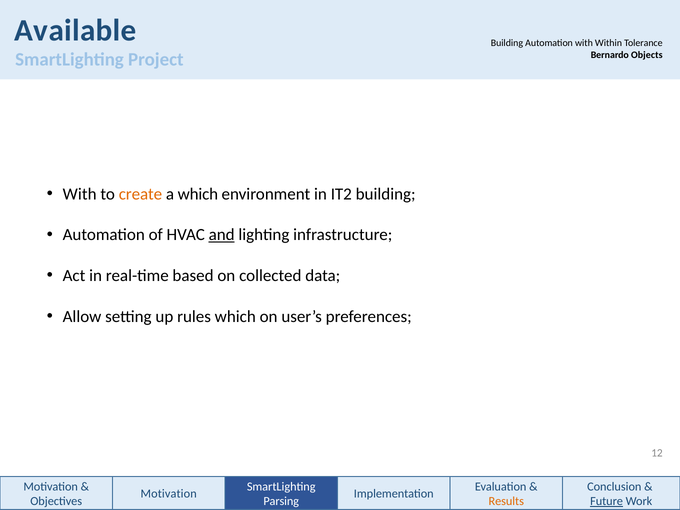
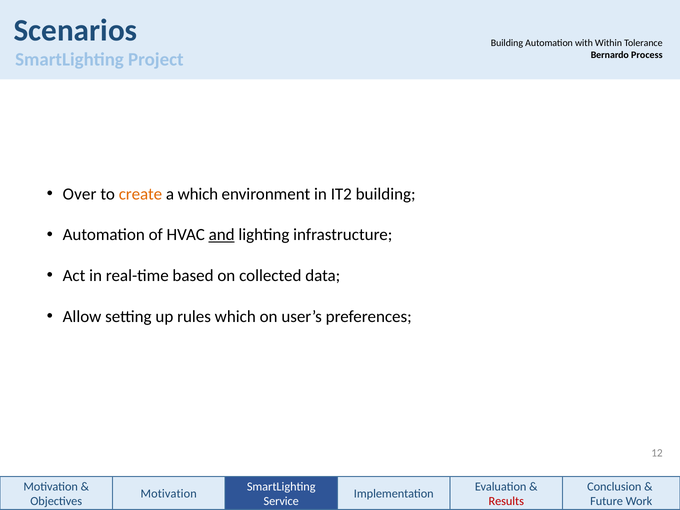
Available: Available -> Scenarios (75, 30)
Objects: Objects -> Process (647, 55)
With: With -> Over (80, 194)
Parsing: Parsing -> Service (281, 501)
Results colour: orange -> red (506, 501)
Future underline: present -> none (607, 501)
